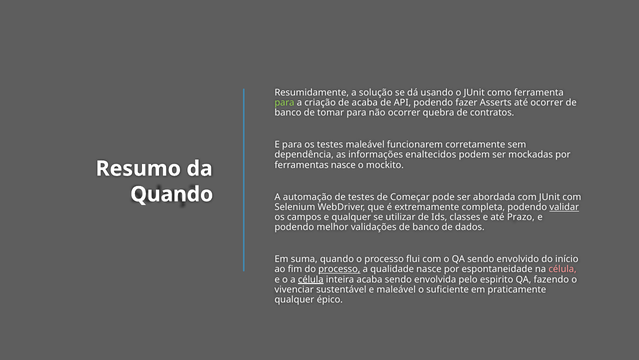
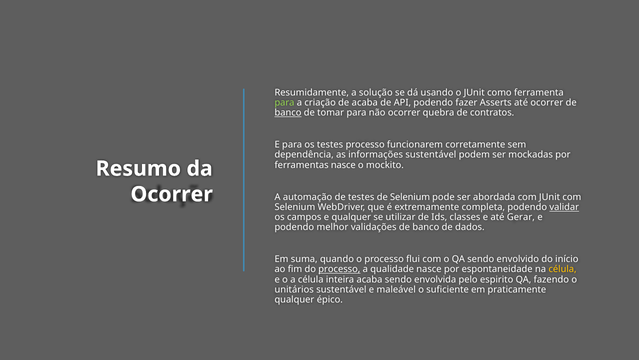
banco underline: none -> present (288, 113)
testes maleável: maleável -> processo (365, 145)
informações enaltecidos: enaltecidos -> sustentável (431, 155)
Quando: Quando -> Ocorrer (172, 194)
de Começar: Começar -> Selenium (410, 197)
Prazo: Prazo -> Gerar (521, 217)
célula colour: pink -> yellow (563, 269)
célula underline: present -> none (311, 279)
vivenciar: vivenciar -> unitários (294, 289)
